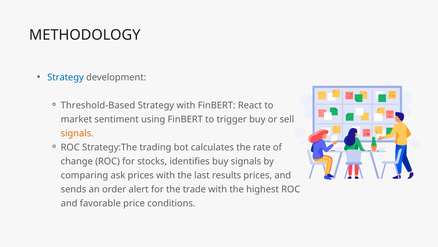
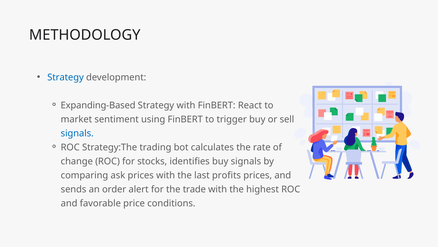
Threshold-Based: Threshold-Based -> Expanding-Based (98, 105)
signals colour: orange -> blue (77, 133)
results: results -> profits (227, 175)
